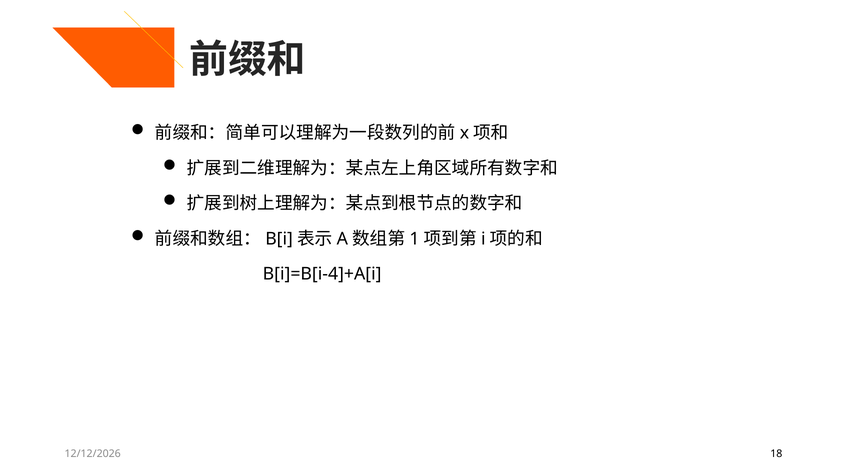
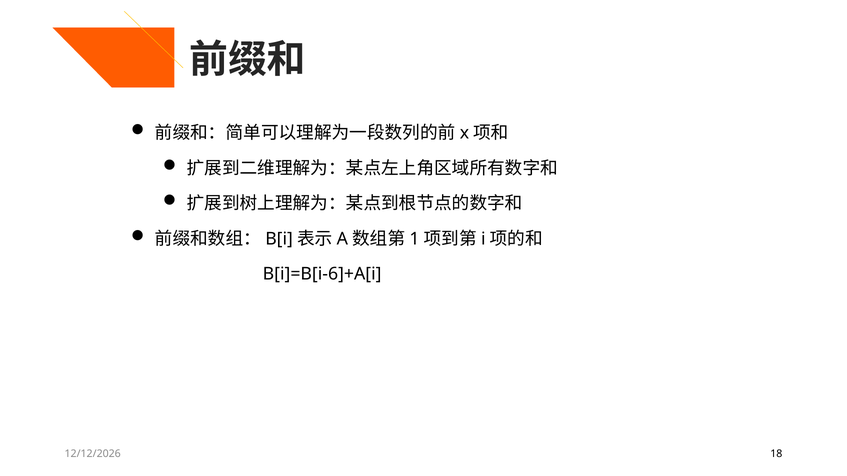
B[i]=B[i-4]+A[i: B[i]=B[i-4]+A[i -> B[i]=B[i-6]+A[i (322, 274)
